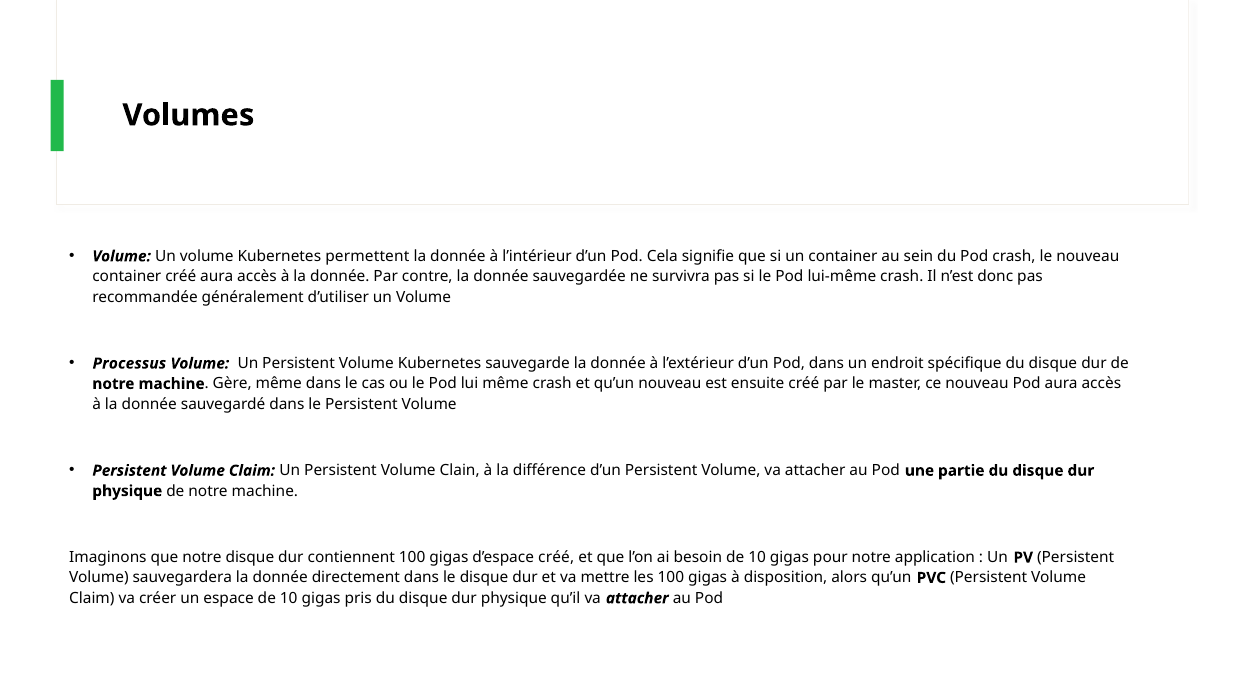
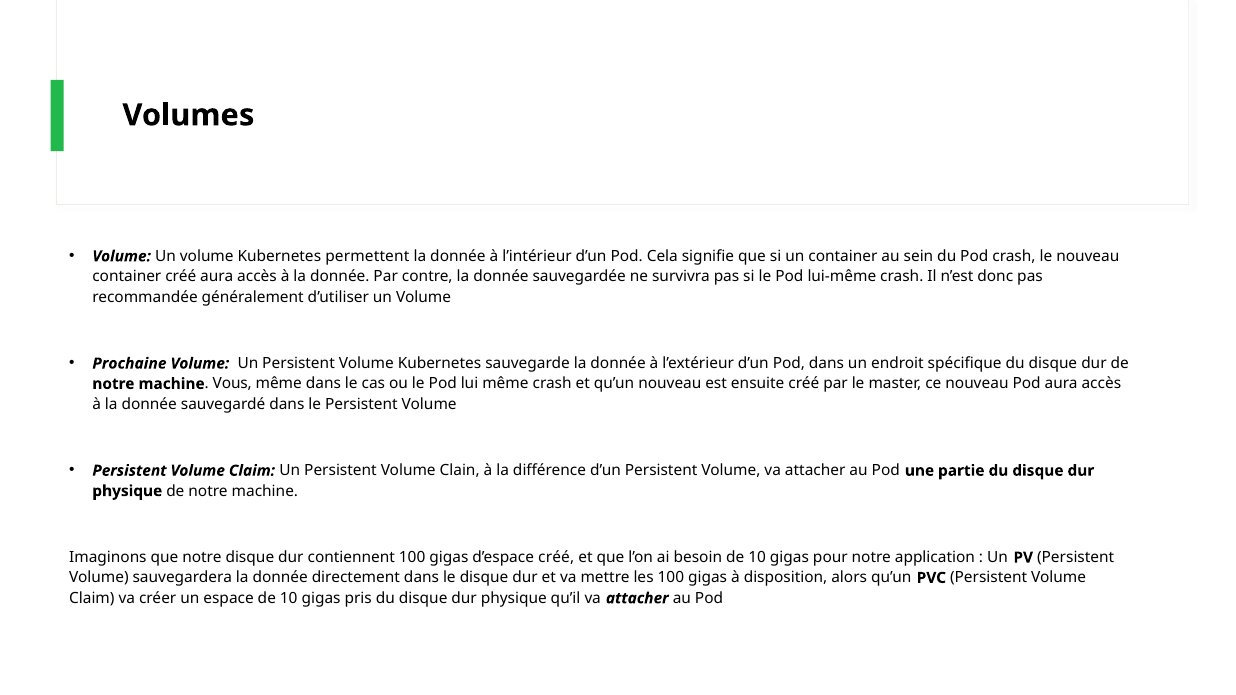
Processus: Processus -> Prochaine (129, 364)
Gère: Gère -> Vous (232, 384)
